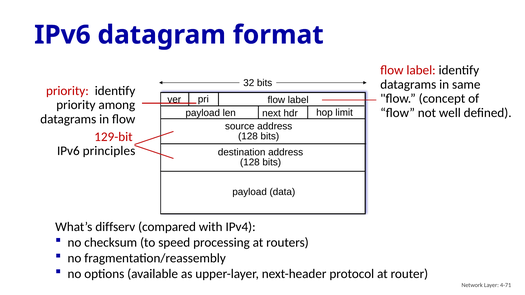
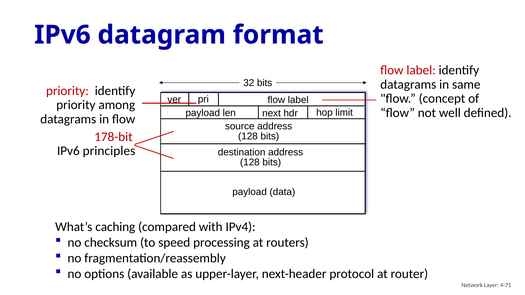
129-bit: 129-bit -> 178-bit (113, 137)
diffserv: diffserv -> caching (115, 227)
